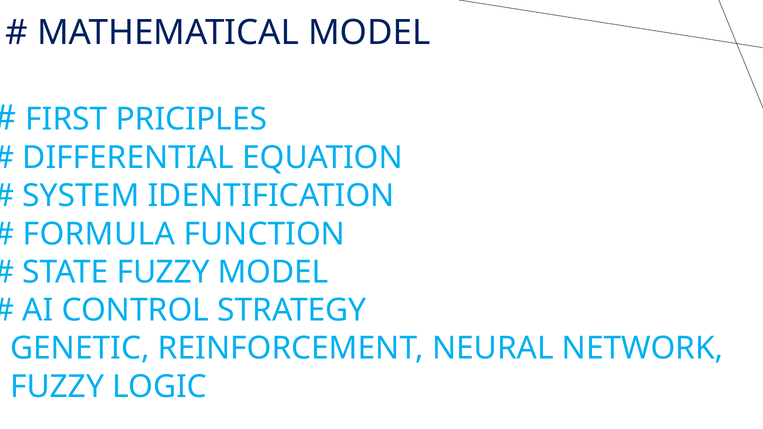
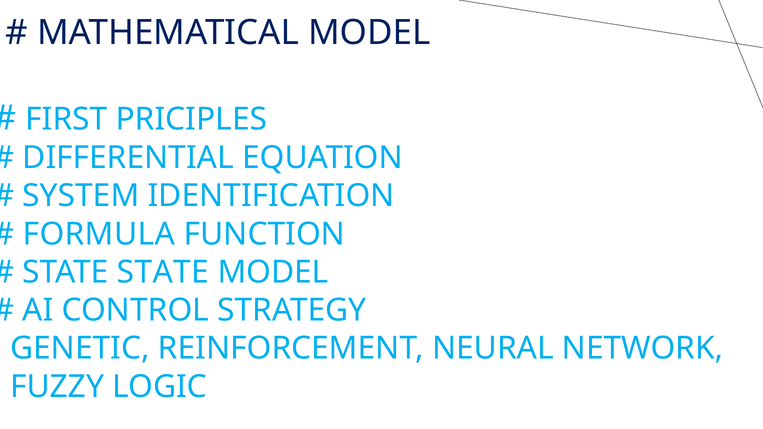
STATE FUZZY: FUZZY -> STATE (163, 272)
